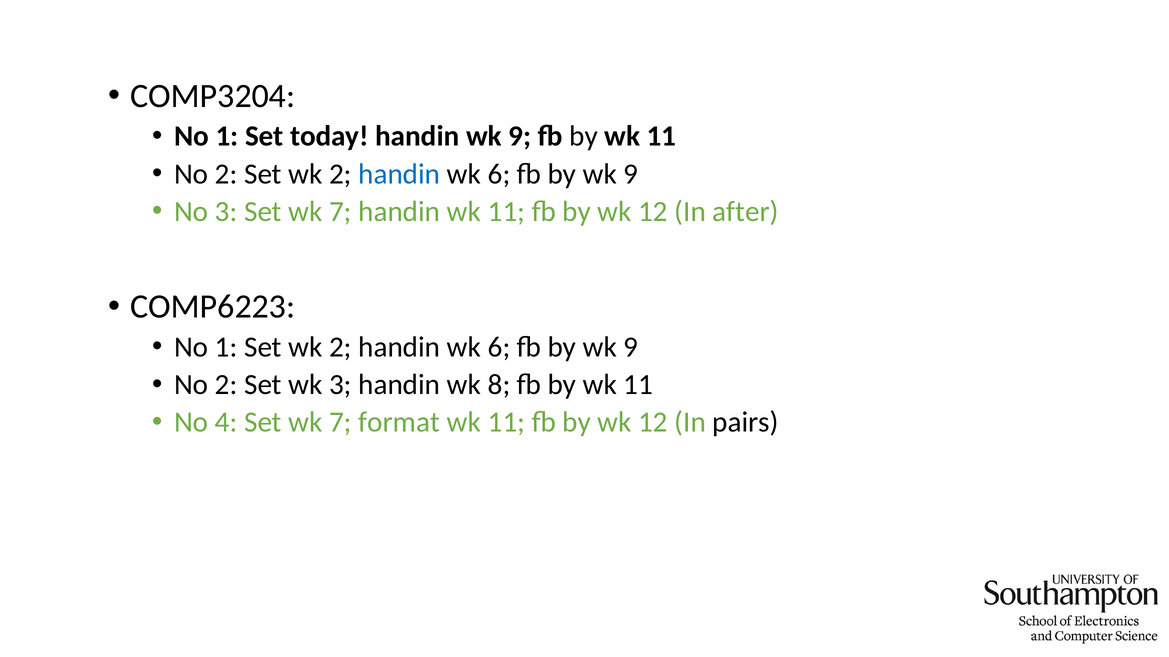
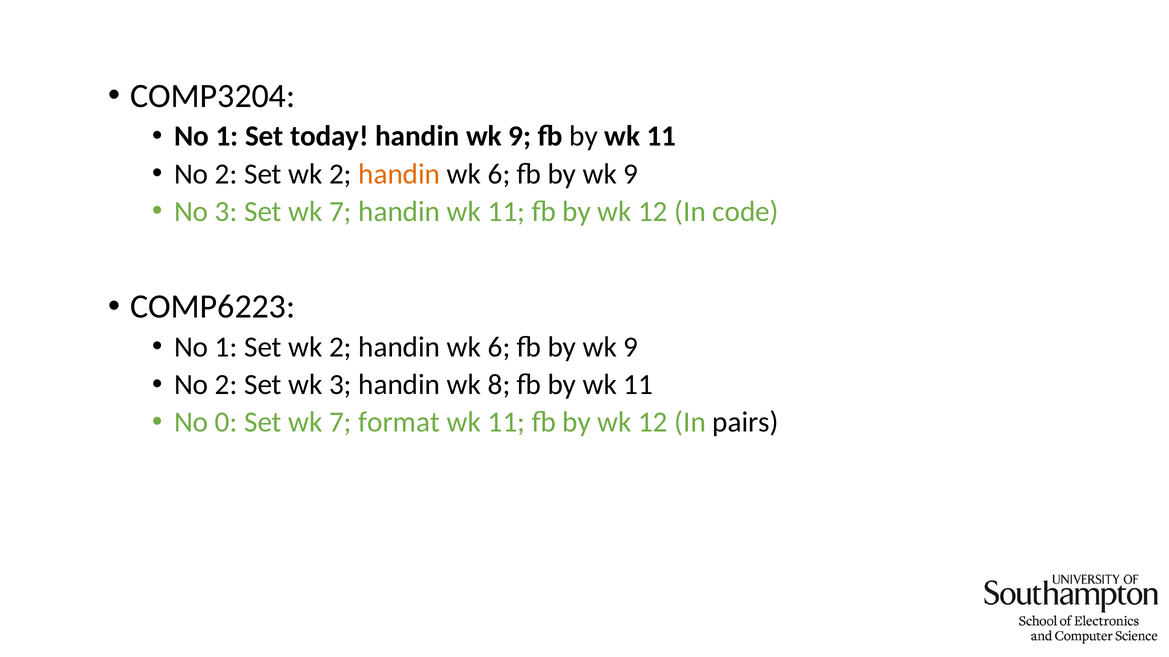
handin colour: blue -> orange (399, 174)
after: after -> code (746, 212)
4: 4 -> 0 (226, 423)
